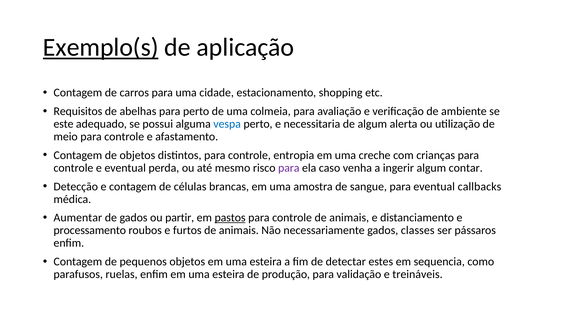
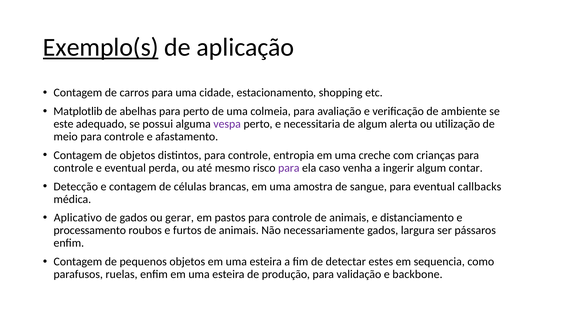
Requisitos: Requisitos -> Matplotlib (78, 111)
vespa colour: blue -> purple (227, 124)
Aumentar: Aumentar -> Aplicativo (78, 218)
partir: partir -> gerar (180, 218)
pastos underline: present -> none (230, 218)
classes: classes -> largura (418, 231)
treináveis: treináveis -> backbone (417, 275)
